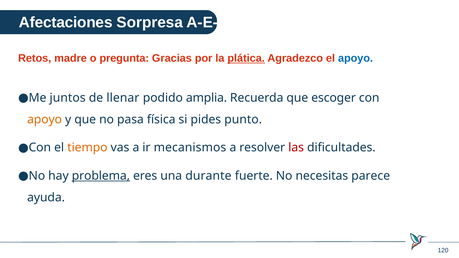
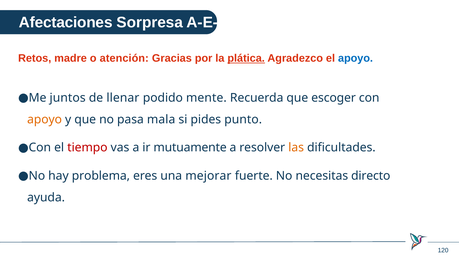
pregunta: pregunta -> atención (124, 58)
amplia: amplia -> mente (206, 98)
física: física -> mala (161, 120)
tiempo colour: orange -> red (87, 148)
mecanismos: mecanismos -> mutuamente (190, 148)
las colour: red -> orange (296, 148)
problema underline: present -> none (101, 176)
durante: durante -> mejorar (208, 176)
parece: parece -> directo (371, 176)
